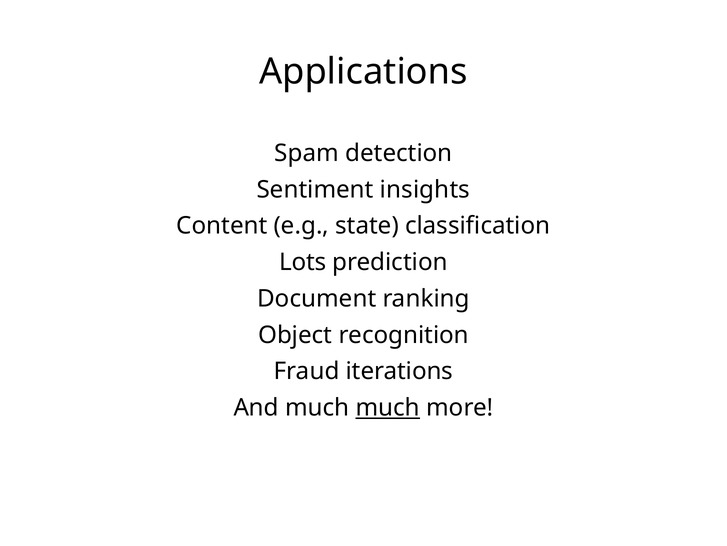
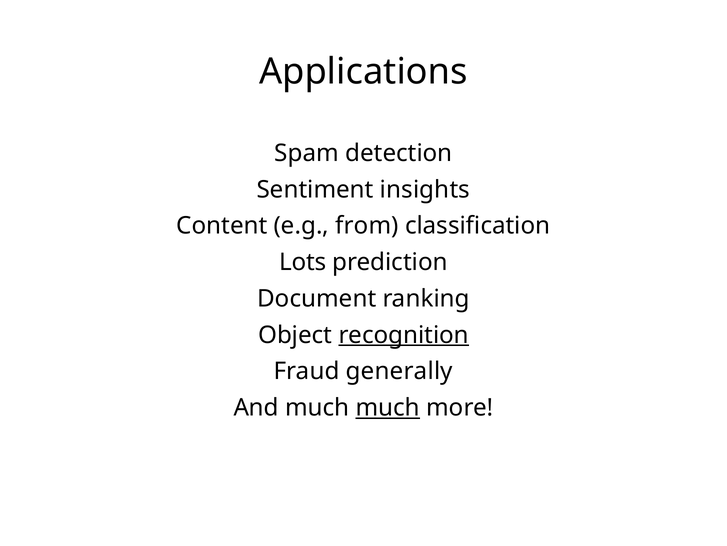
state: state -> from (367, 226)
recognition underline: none -> present (404, 335)
iterations: iterations -> generally (399, 371)
